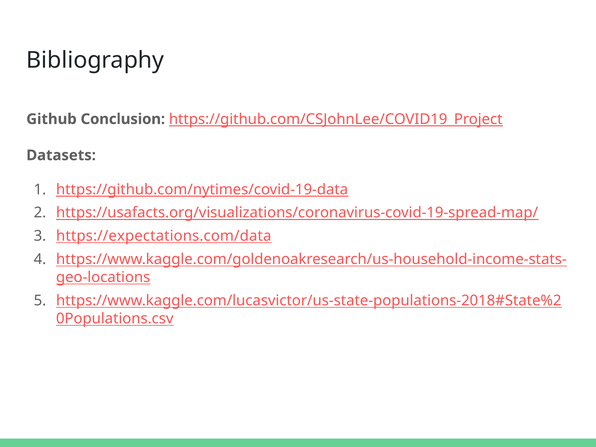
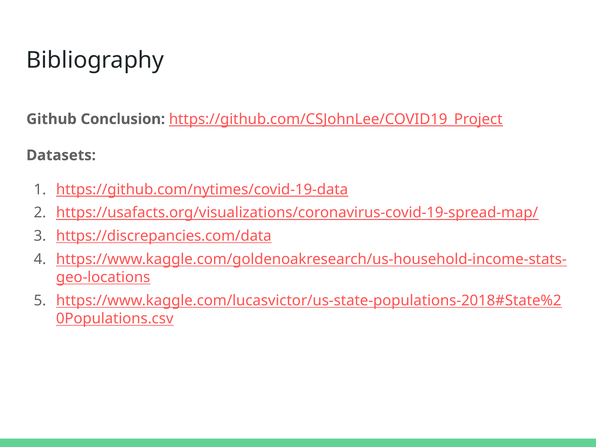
https://expectations.com/data: https://expectations.com/data -> https://discrepancies.com/data (164, 236)
